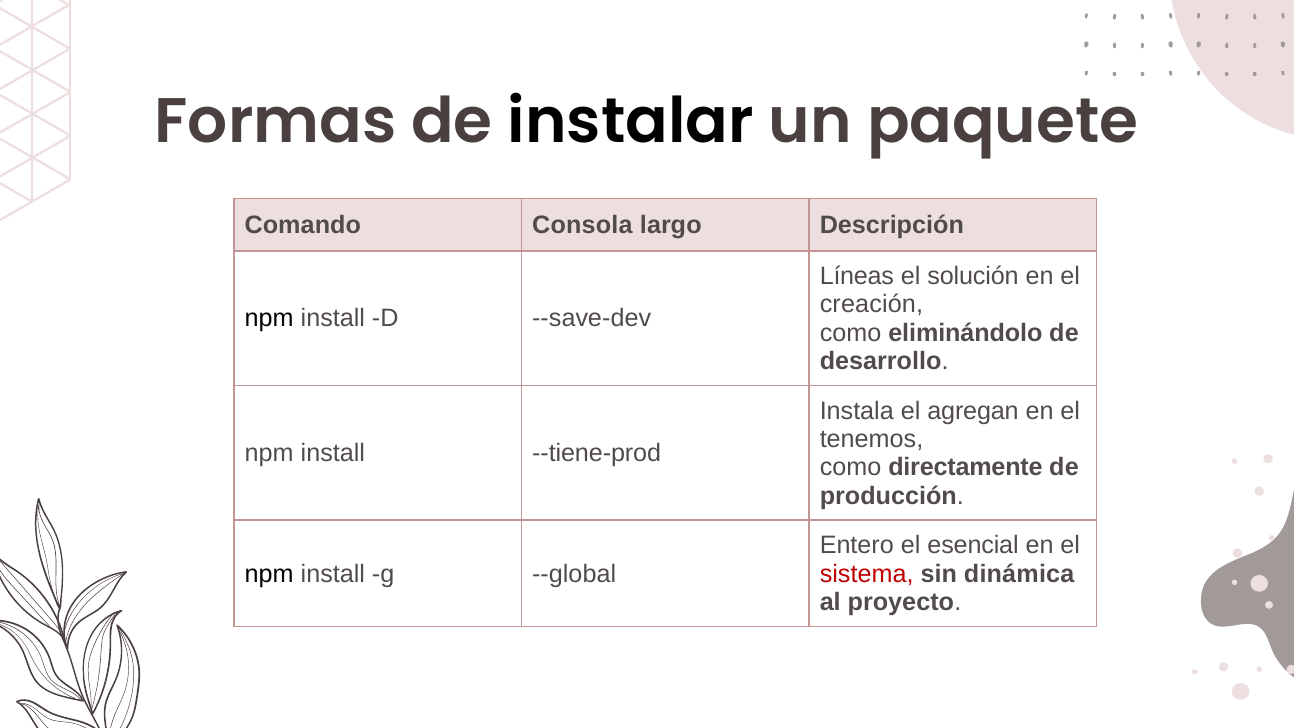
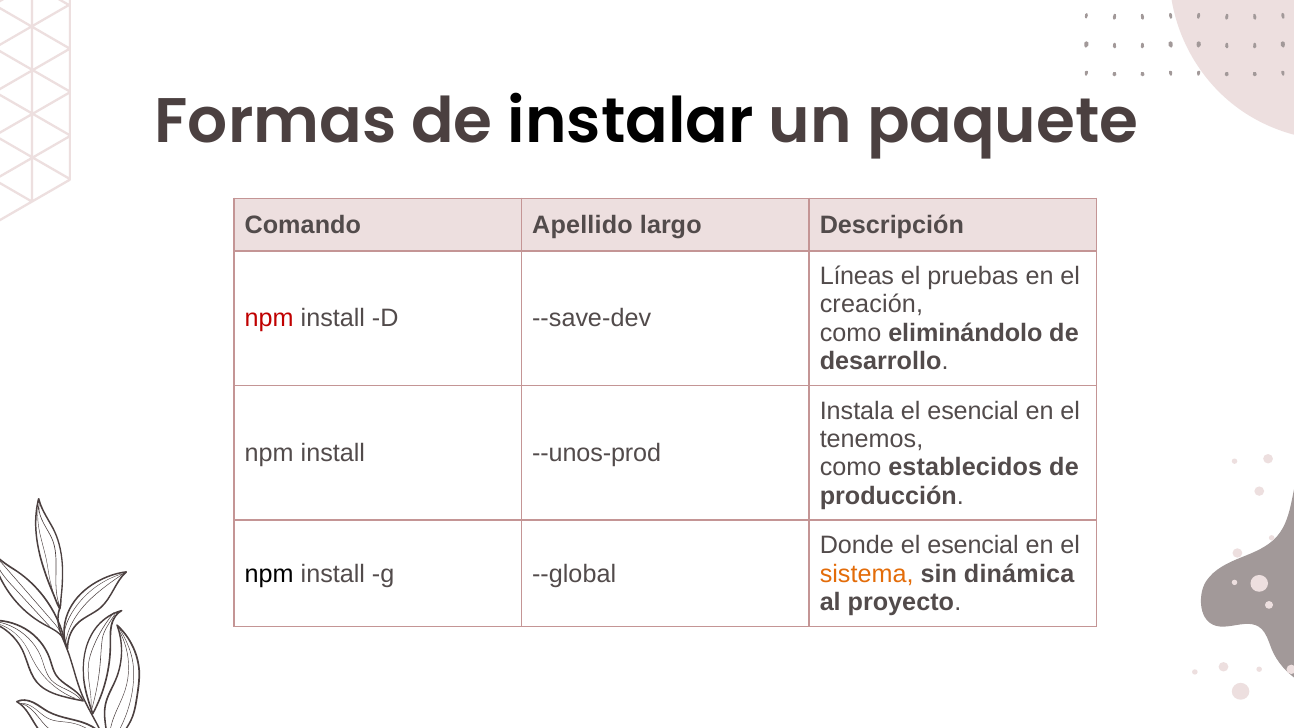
Consola: Consola -> Apellido (582, 225)
solución: solución -> pruebas (973, 276)
npm colour: black -> red (269, 319)
Instala el agregan: agregan -> esencial (973, 411)
--tiene-prod: --tiene-prod -> --unos-prod (597, 453)
directamente: directamente -> establecidos (965, 467)
Entero: Entero -> Donde (857, 545)
sistema colour: red -> orange (867, 574)
